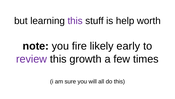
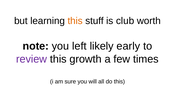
this colour: purple -> orange (75, 21)
help: help -> club (125, 21)
fire: fire -> left (79, 46)
